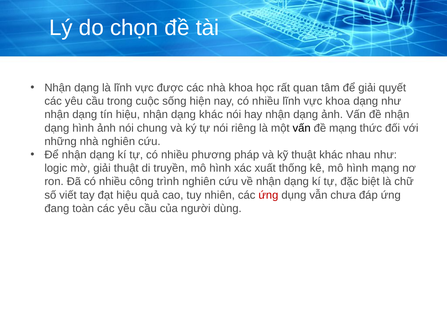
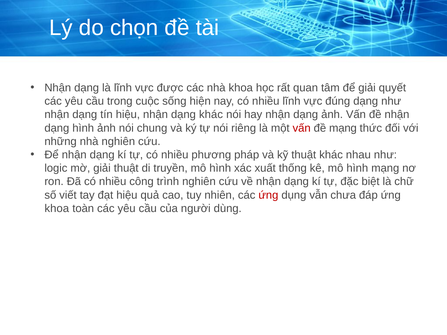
vực khoa: khoa -> đúng (338, 101)
vấn colour: black -> red (302, 128)
đang: đang -> khoa (57, 209)
